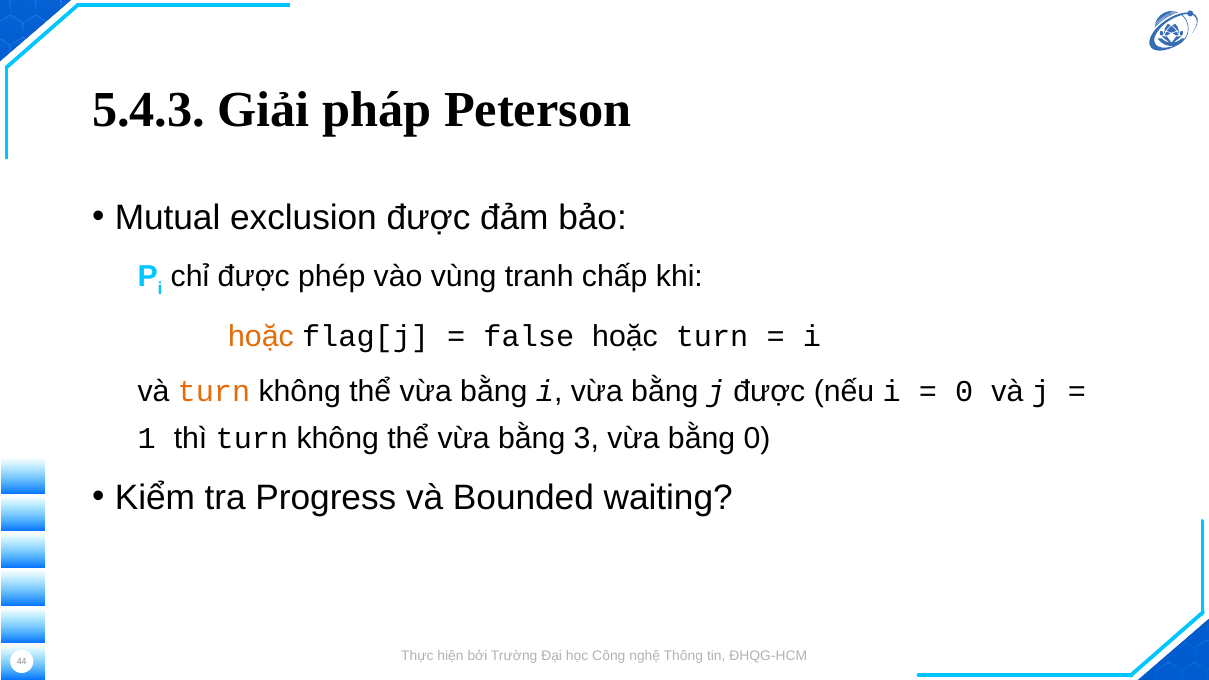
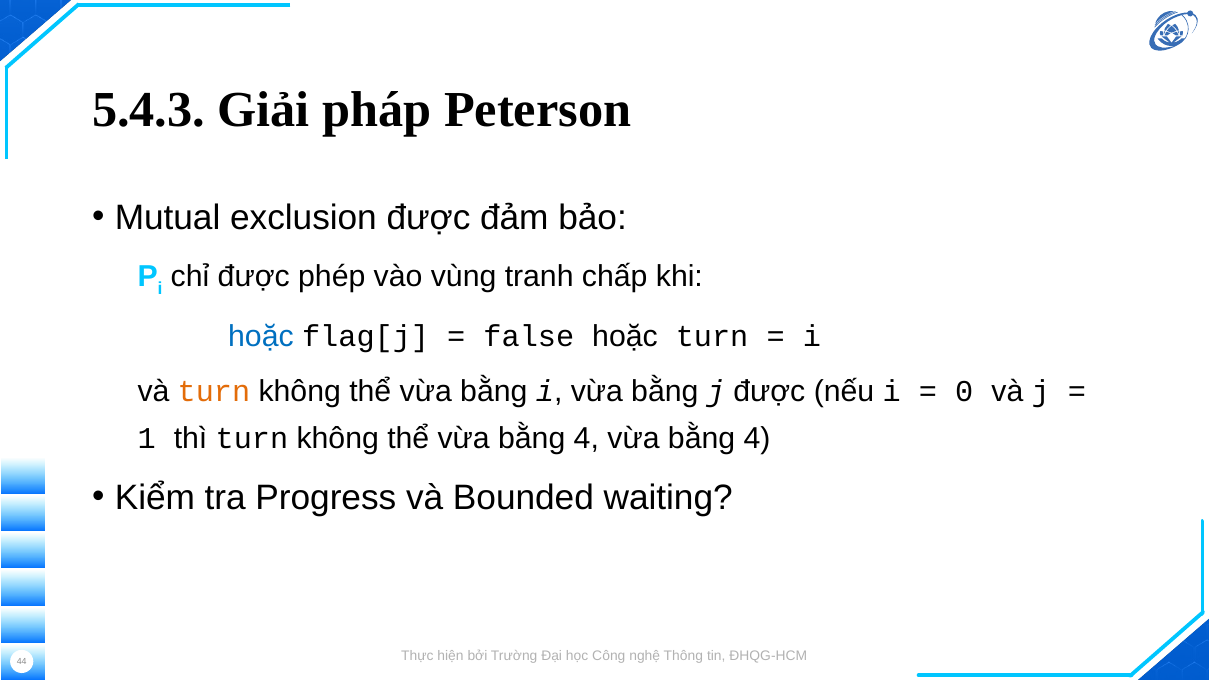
hoặc colour: orange -> blue (261, 337)
thể vừa bằng 3: 3 -> 4 (586, 438)
0: 0 -> 4 (757, 438)
